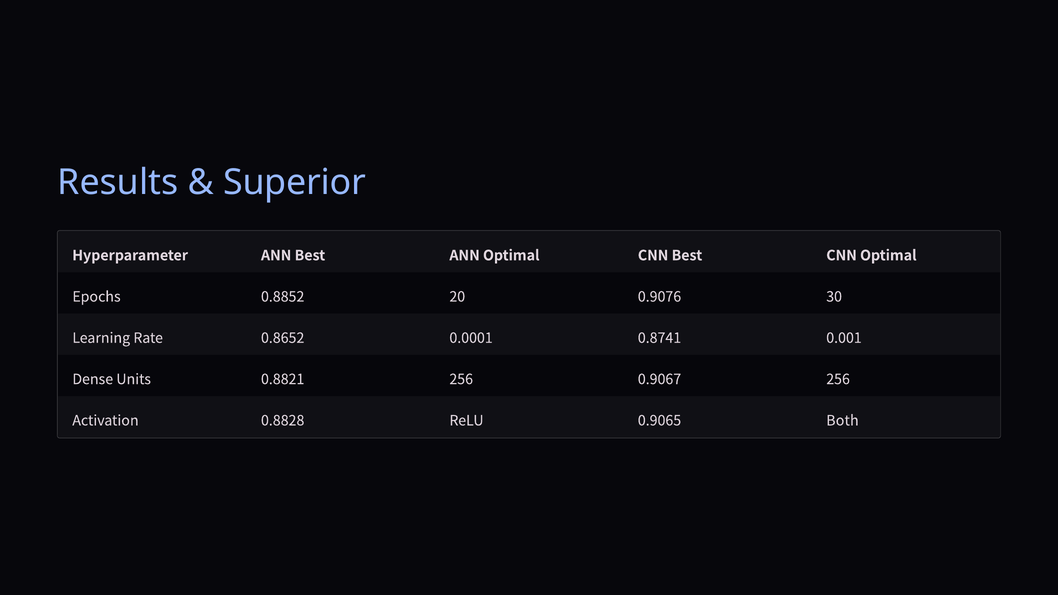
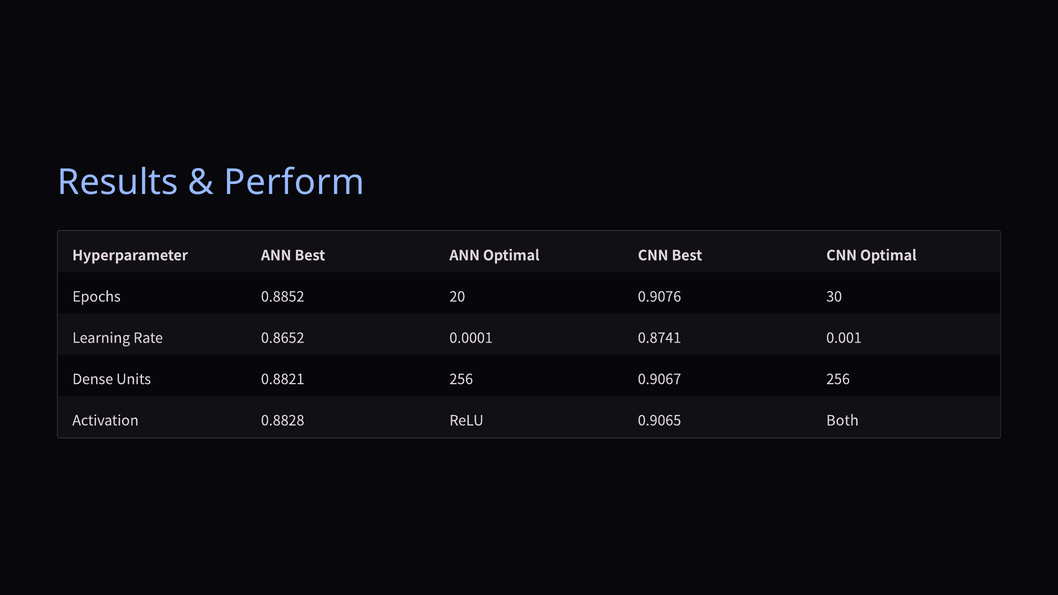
Superior: Superior -> Perform (294, 183)
